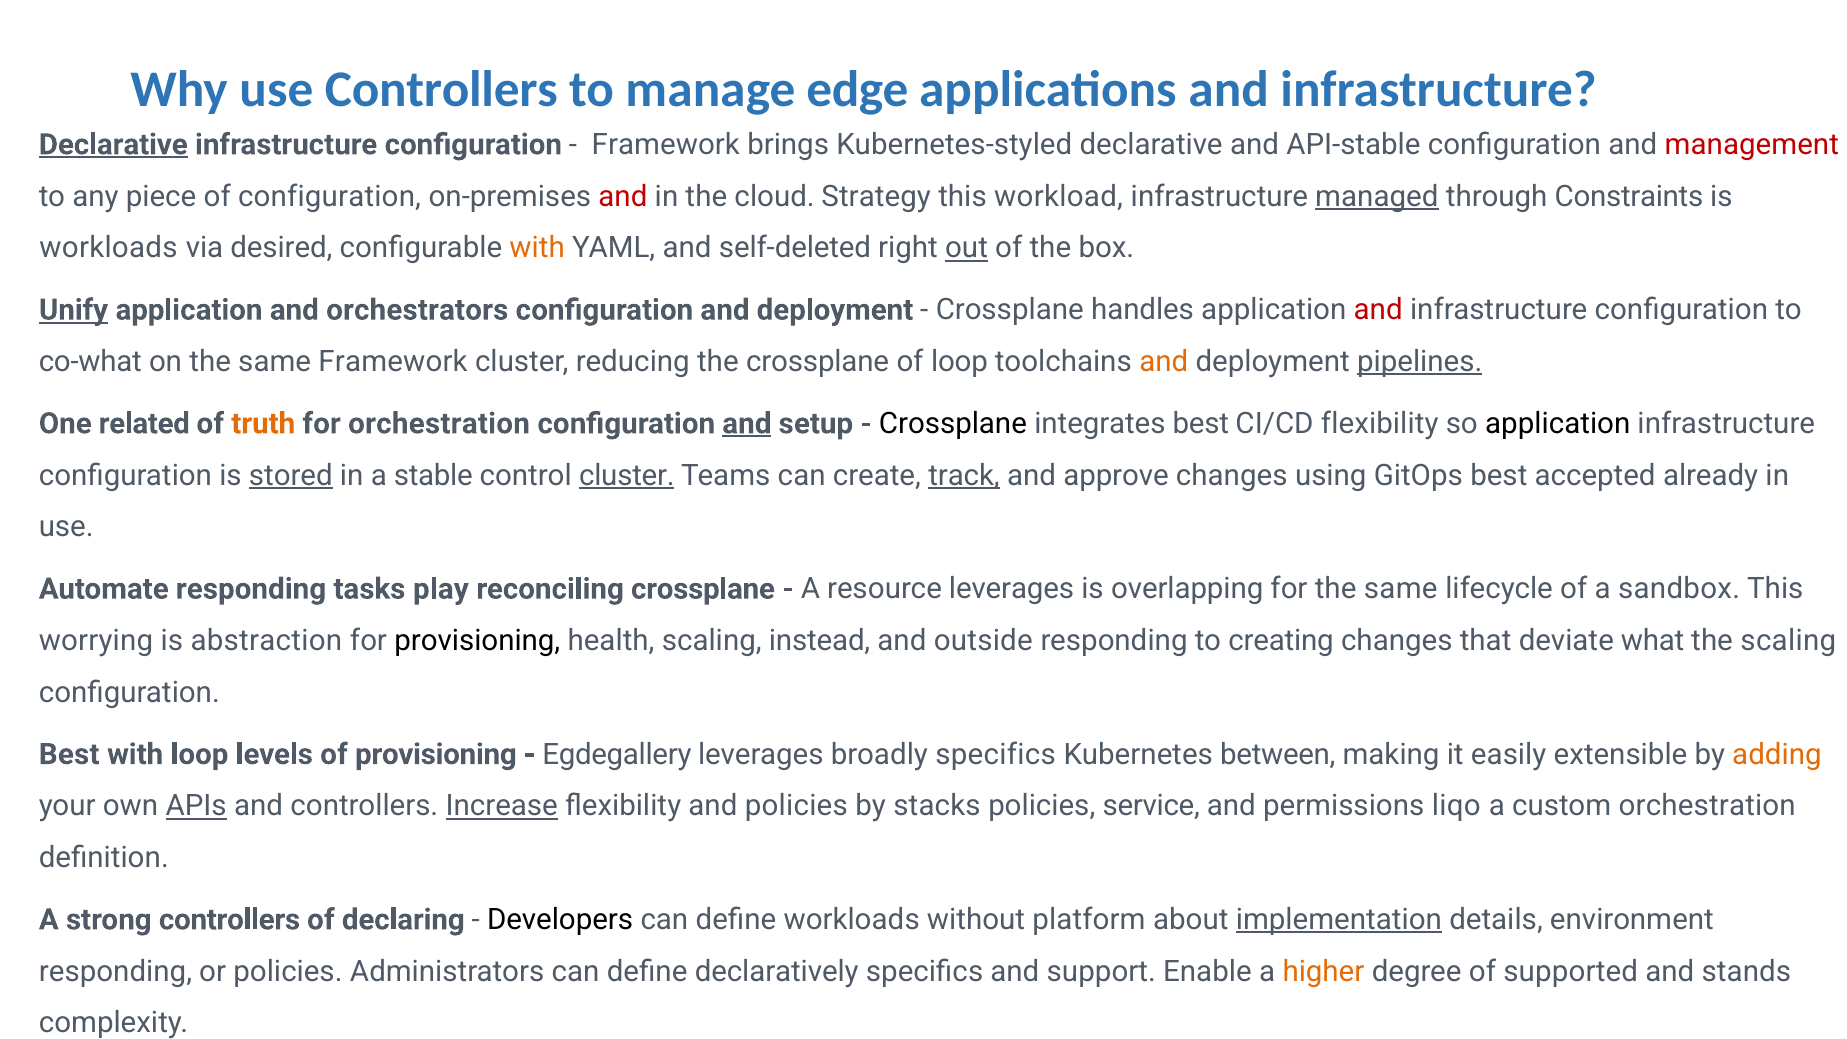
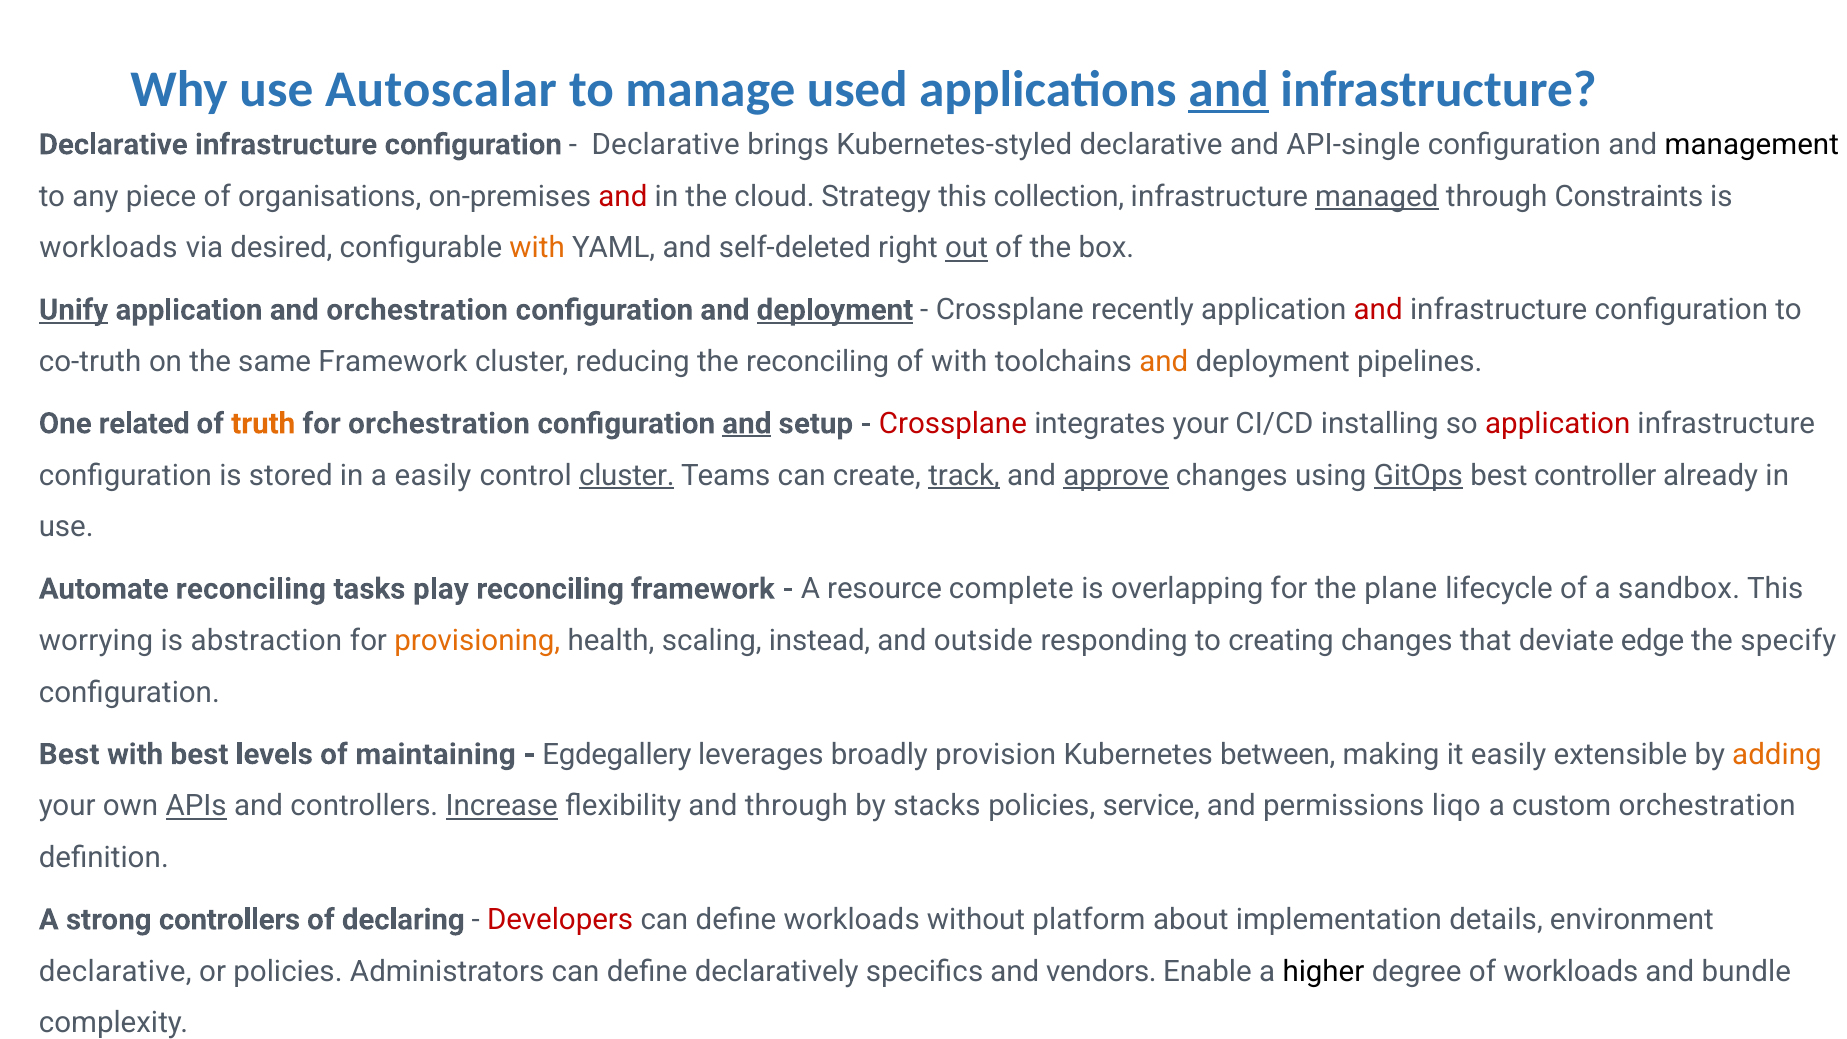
use Controllers: Controllers -> Autoscalar (441, 90)
edge: edge -> used (857, 90)
and underline: none -> present (1229, 90)
Declarative underline: present -> none (113, 145)
Framework: Framework -> Declarative (666, 145)
API-stable: API-stable -> API-single (1353, 145)
management colour: red -> black (1752, 145)
of configuration: configuration -> organisations (330, 196)
workload: workload -> collection (1059, 196)
and orchestrators: orchestrators -> orchestration (417, 310)
deployment underline: none -> present (835, 310)
handles: handles -> recently (1143, 310)
co-what: co-what -> co-truth (90, 362)
the crossplane: crossplane -> reconciling (818, 362)
of loop: loop -> with (959, 362)
pipelines underline: present -> none (1420, 362)
Crossplane colour: black -> red (953, 424)
integrates best: best -> your (1201, 424)
CI/CD flexibility: flexibility -> installing (1380, 424)
application colour: black -> red (1558, 424)
stored underline: present -> none (291, 475)
a stable: stable -> easily (433, 475)
approve underline: none -> present (1116, 475)
GitOps underline: none -> present (1418, 475)
accepted: accepted -> controller (1595, 475)
Automate responding: responding -> reconciling (251, 589)
reconciling crossplane: crossplane -> framework (703, 589)
resource leverages: leverages -> complete (1011, 589)
for the same: same -> plane (1401, 589)
provisioning colour: black -> orange (477, 641)
what: what -> edge (1653, 641)
the scaling: scaling -> specify (1788, 641)
with loop: loop -> best (199, 754)
of provisioning: provisioning -> maintaining (436, 754)
broadly specifics: specifics -> provision (996, 754)
and policies: policies -> through (796, 806)
Developers colour: black -> red (560, 920)
implementation underline: present -> none (1339, 920)
responding: responding -> declarative (115, 971)
support: support -> vendors (1101, 971)
higher colour: orange -> black (1323, 971)
of supported: supported -> workloads (1571, 971)
stands: stands -> bundle (1746, 971)
